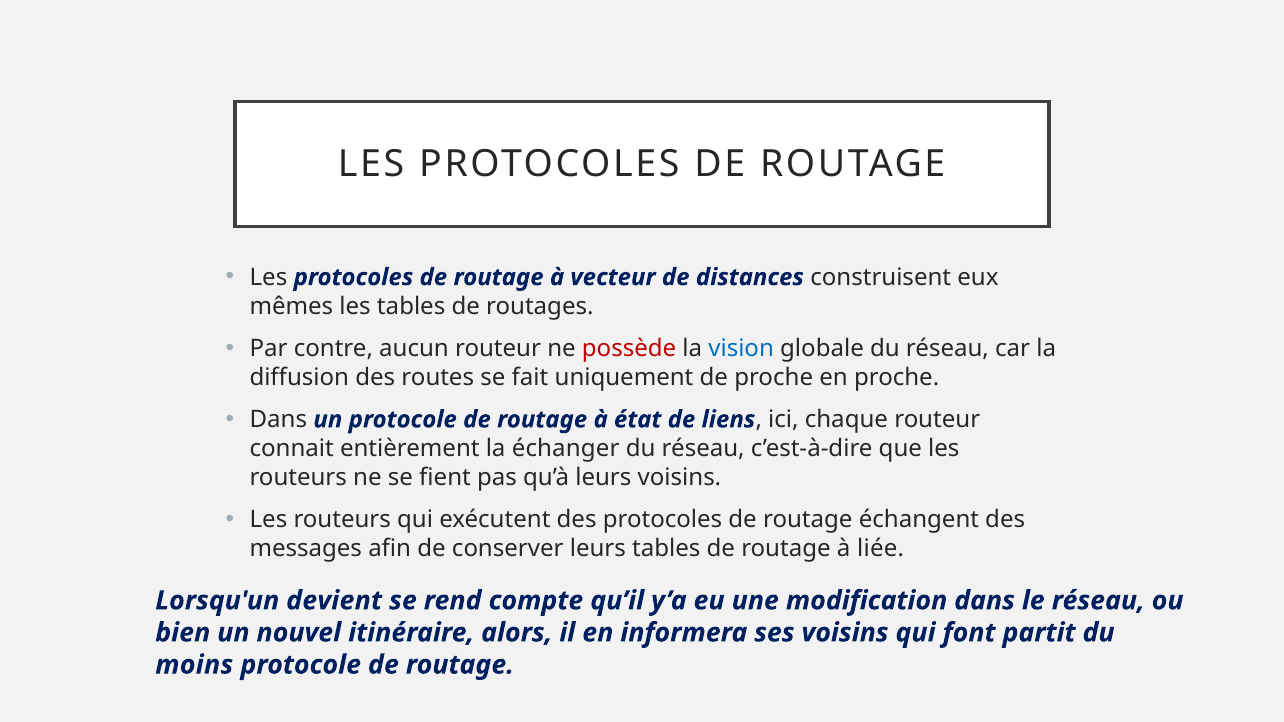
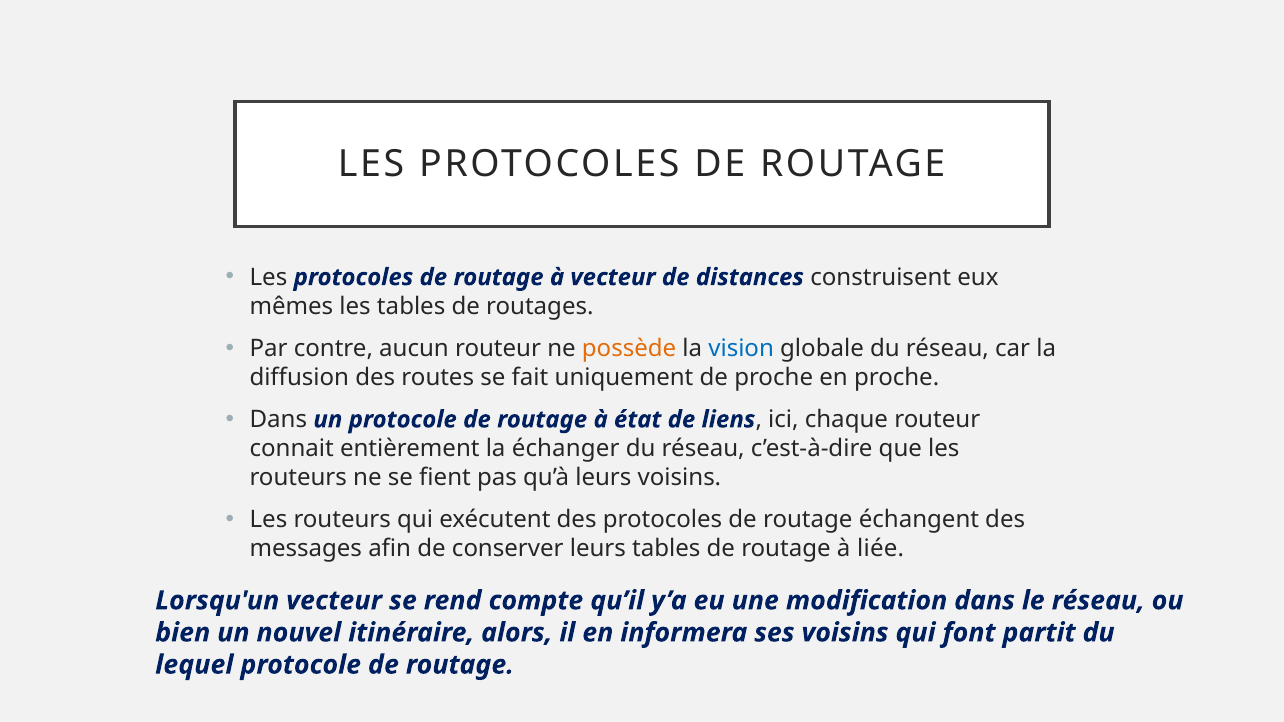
possède colour: red -> orange (629, 349)
Lorsqu'un devient: devient -> vecteur (334, 601)
moins: moins -> lequel (194, 665)
